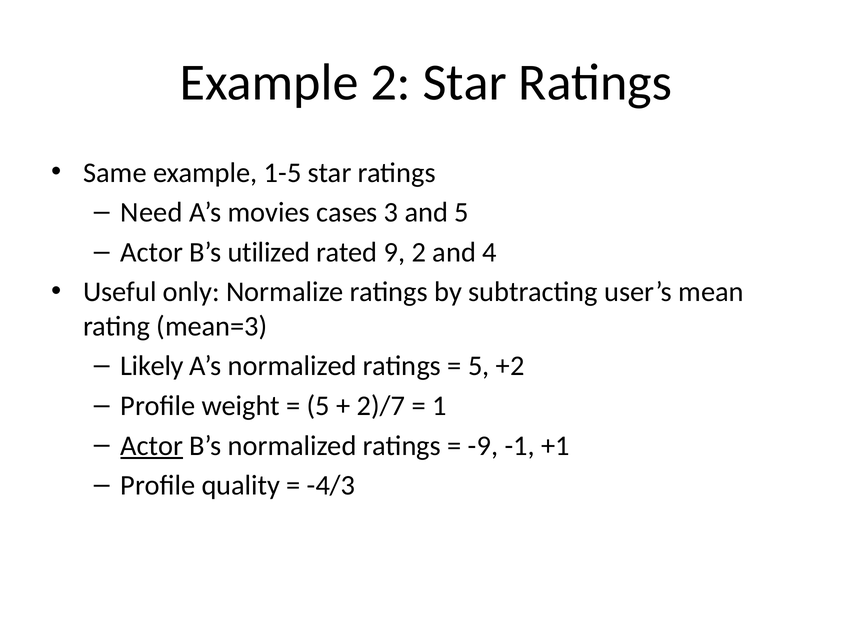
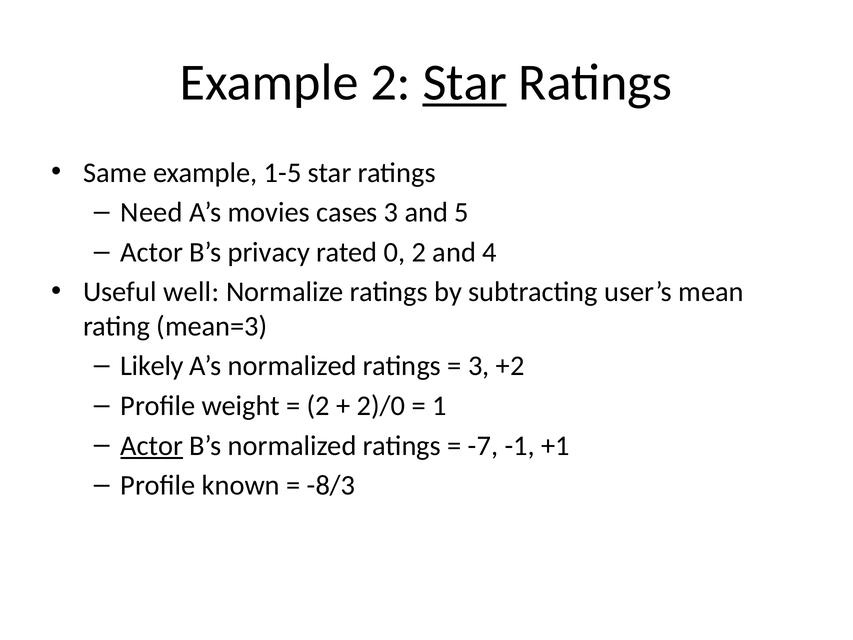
Star underline: none -> present (465, 83)
utilized: utilized -> privacy (269, 252)
9: 9 -> 0 (395, 252)
only: only -> well (191, 292)
5: 5 -> 3 (479, 366)
5: 5 -> 2 (318, 406)
2)/7: 2)/7 -> 2)/0 (381, 406)
-9: -9 -> -7 (483, 445)
quality: quality -> known (241, 485)
-4/3: -4/3 -> -8/3 (331, 485)
